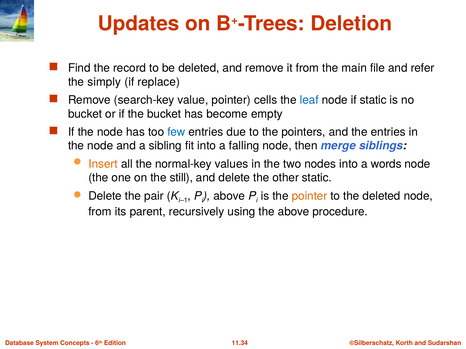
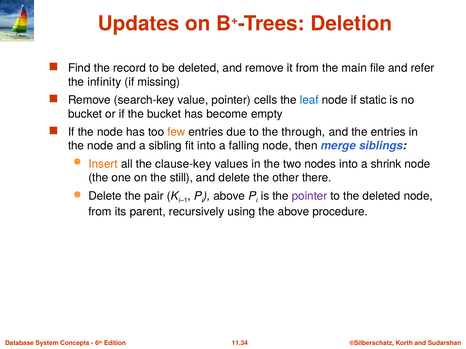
simply: simply -> infinity (104, 82)
replace: replace -> missing (159, 82)
few colour: blue -> orange (176, 132)
pointers: pointers -> through (303, 132)
normal-key: normal-key -> clause-key (183, 164)
words: words -> shrink (386, 164)
other static: static -> there (317, 178)
pointer colour: orange -> purple (310, 196)
